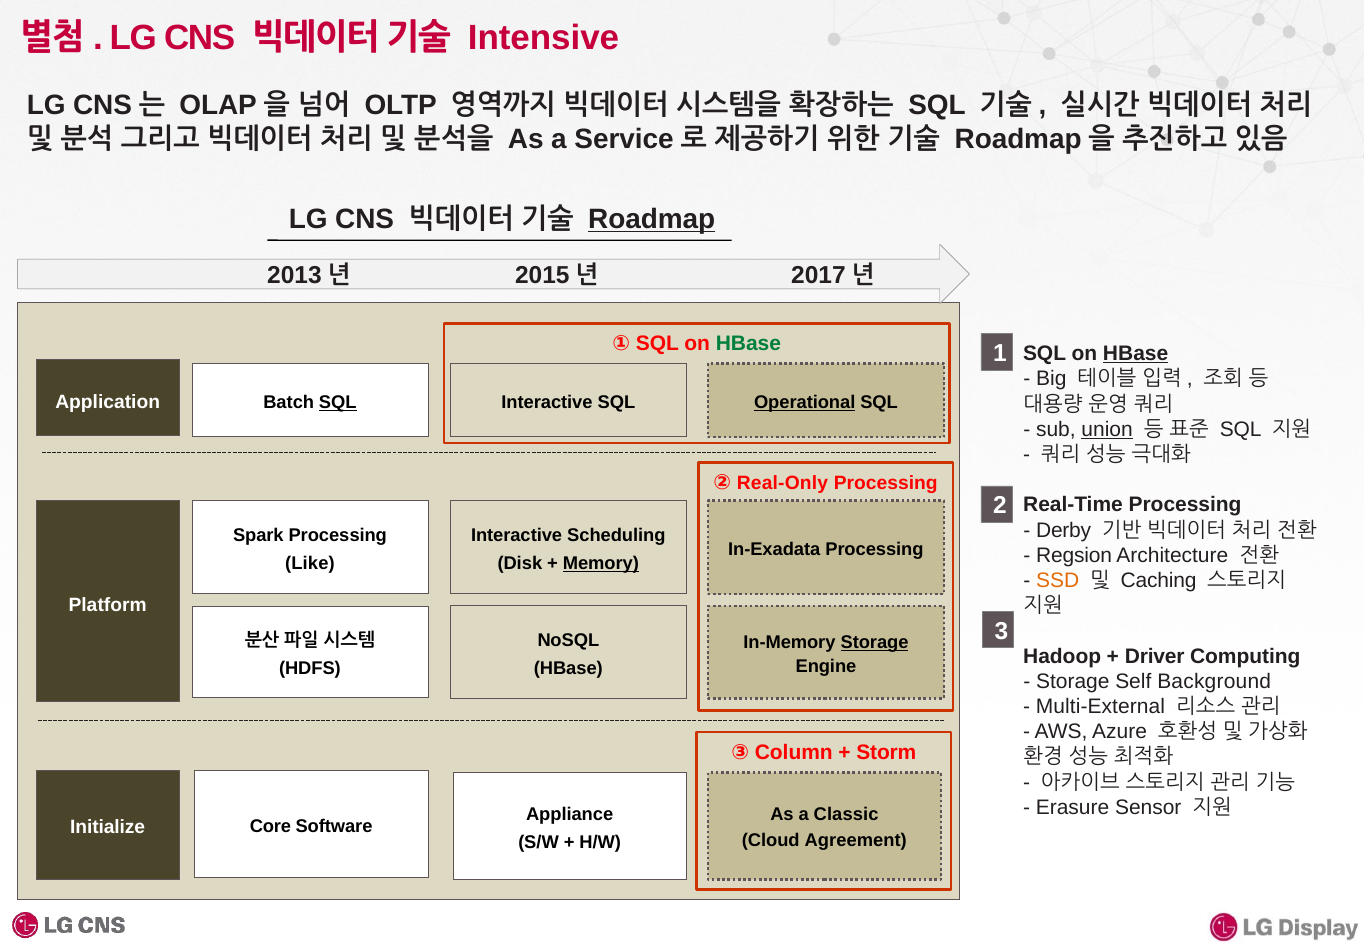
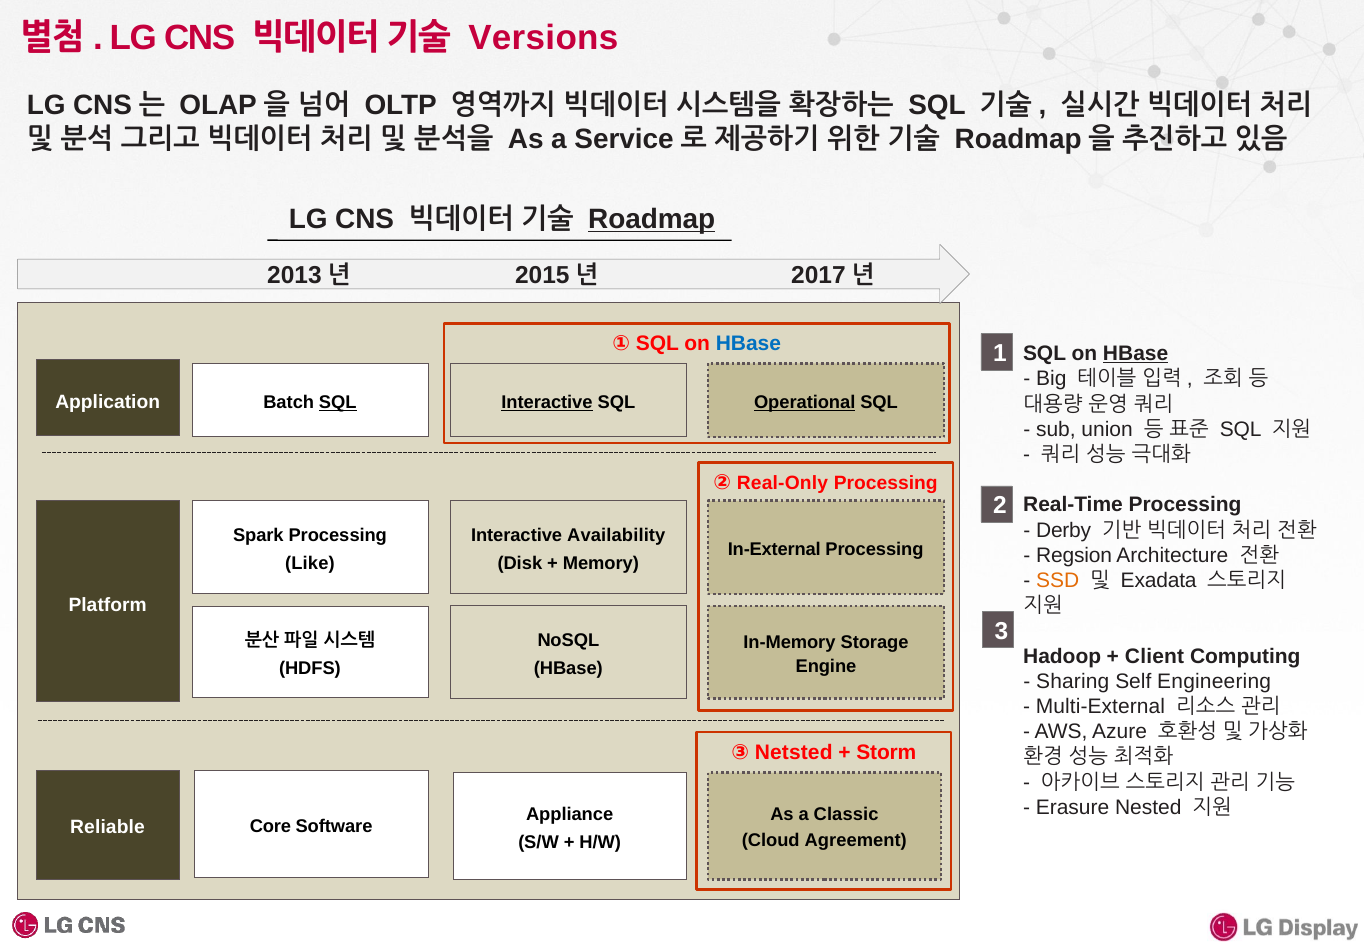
Intensive: Intensive -> Versions (543, 38)
HBase colour: green -> blue (748, 344)
Interactive underline: none -> present (547, 402)
union underline: present -> none (1107, 429)
Scheduling: Scheduling -> Availability (616, 535)
In-Exadata: In-Exadata -> In-External (774, 549)
Memory underline: present -> none (601, 563)
Caching: Caching -> Exadata (1159, 580)
Storage underline: present -> none (875, 642)
Driver: Driver -> Client (1154, 656)
Storage: Storage -> Sharing (1073, 681)
Background: Background -> Engineering (1214, 681)
Column: Column -> Netsted (794, 752)
Sensor: Sensor -> Nested (1148, 807)
Initialize: Initialize -> Reliable (108, 827)
